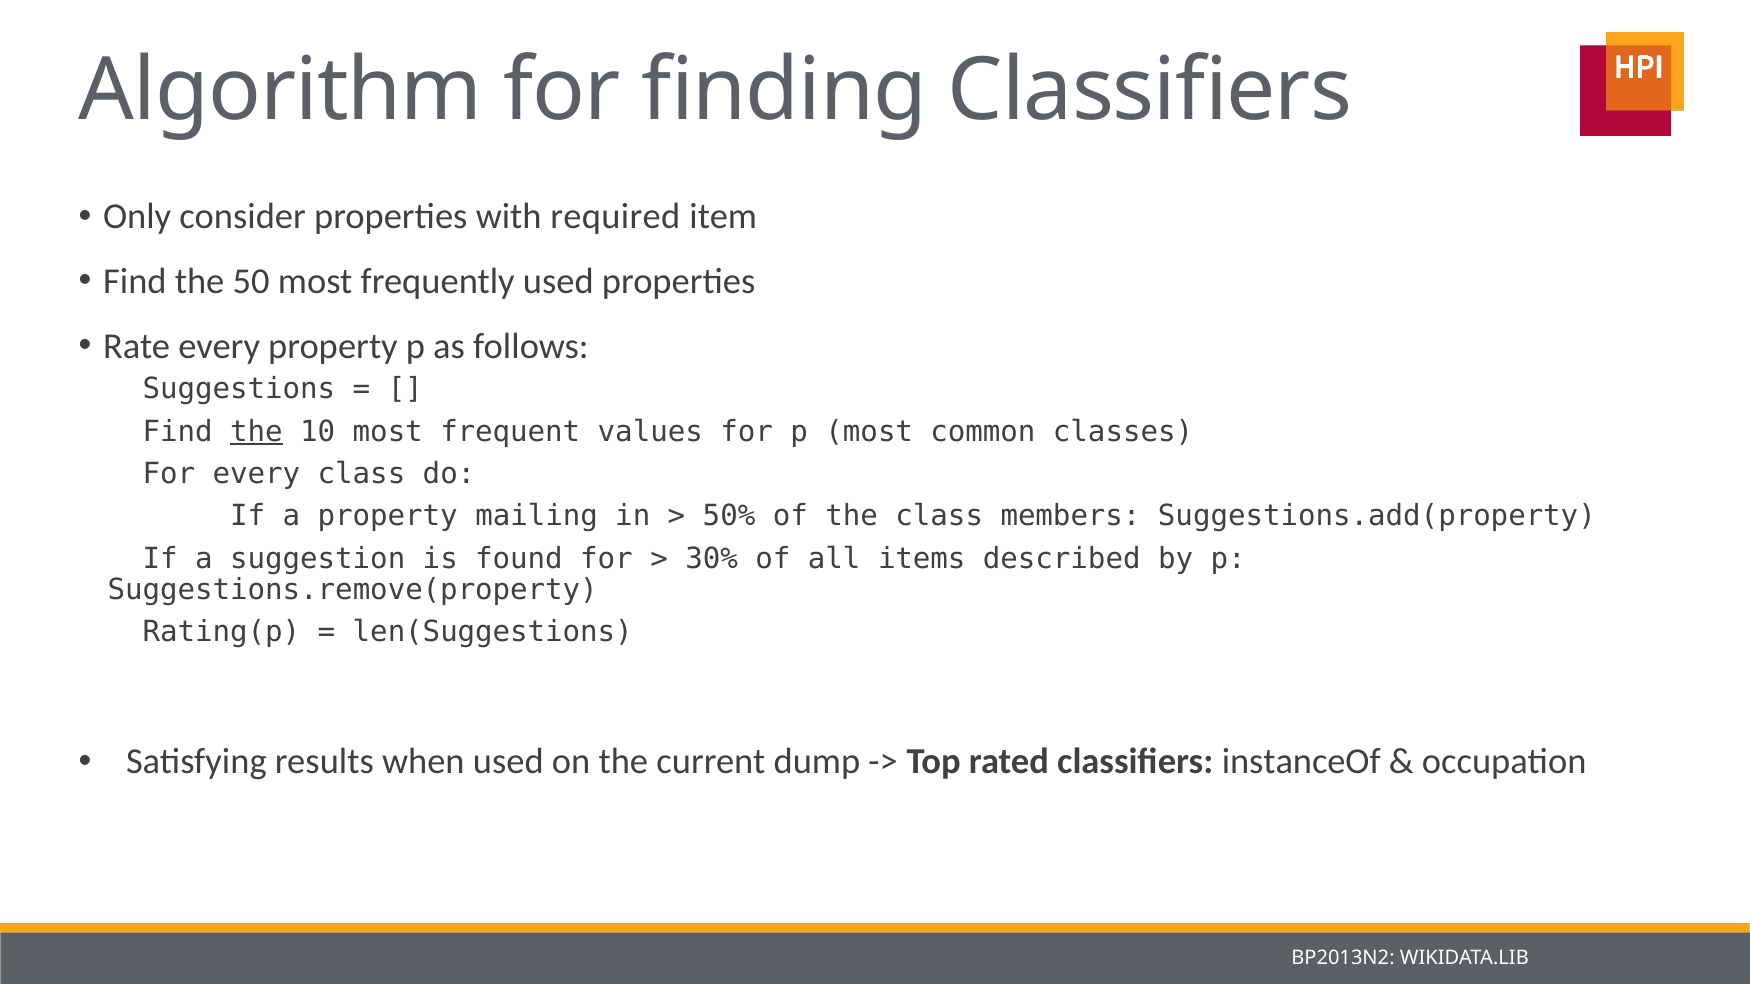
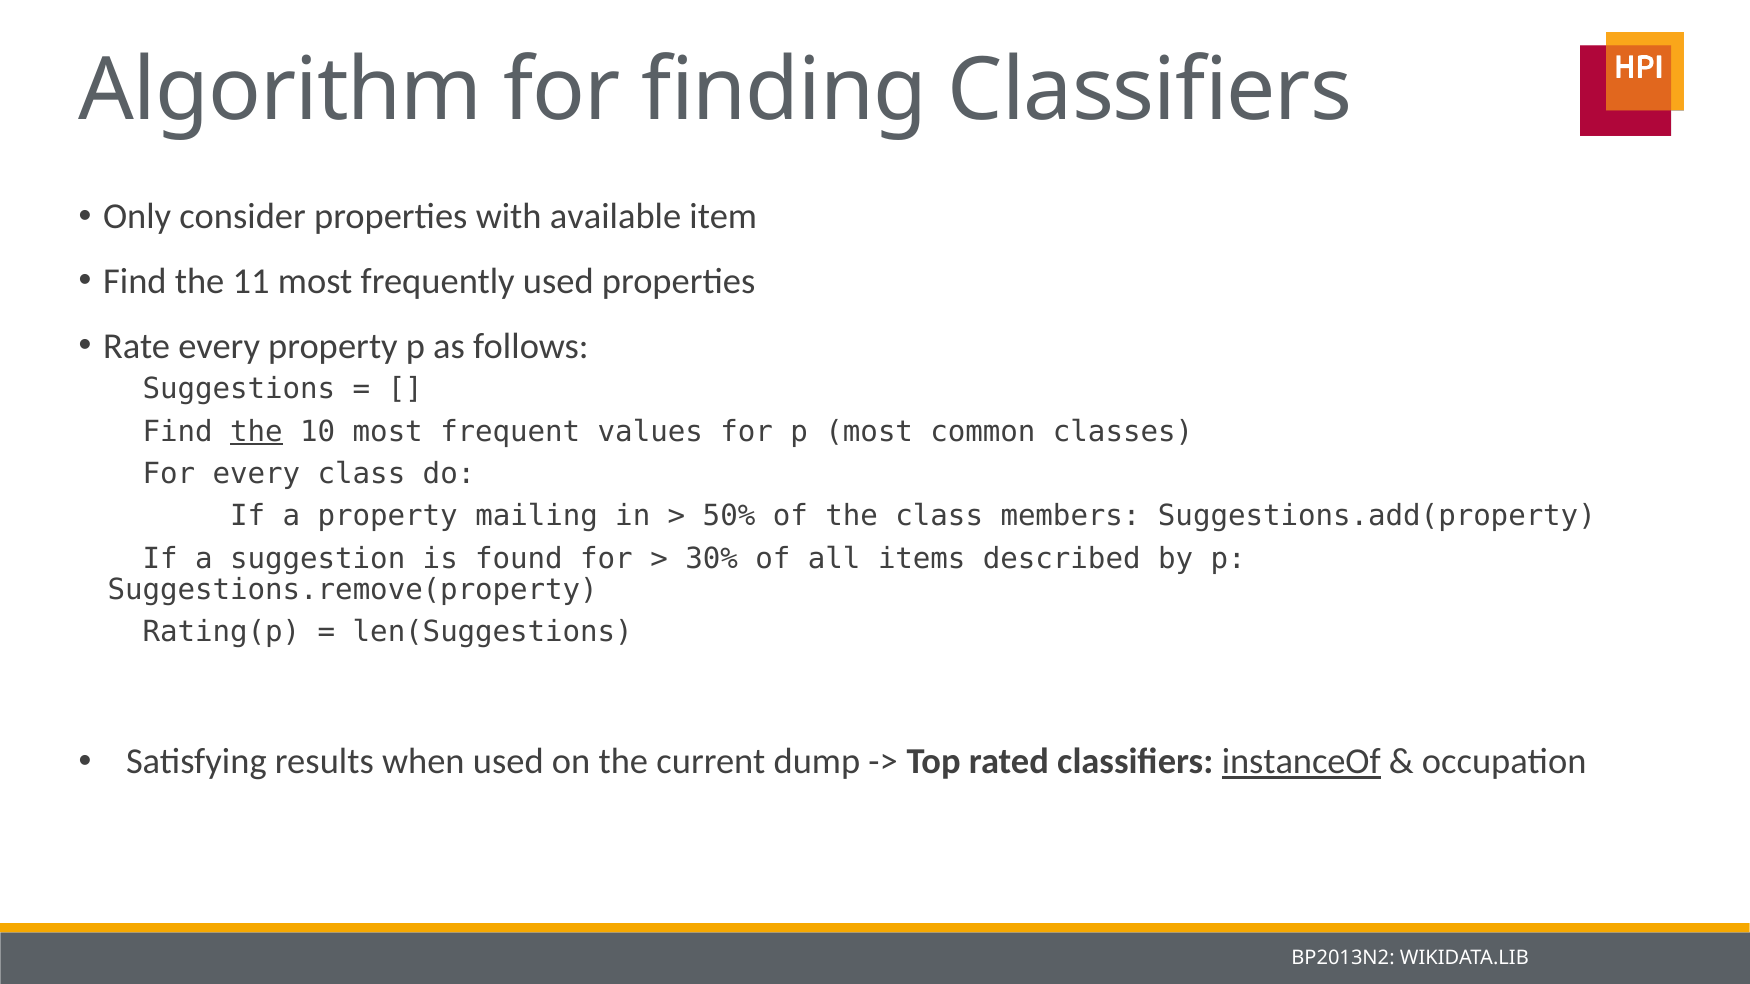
required: required -> available (616, 217)
50: 50 -> 11 (251, 282)
instanceOf underline: none -> present (1301, 762)
